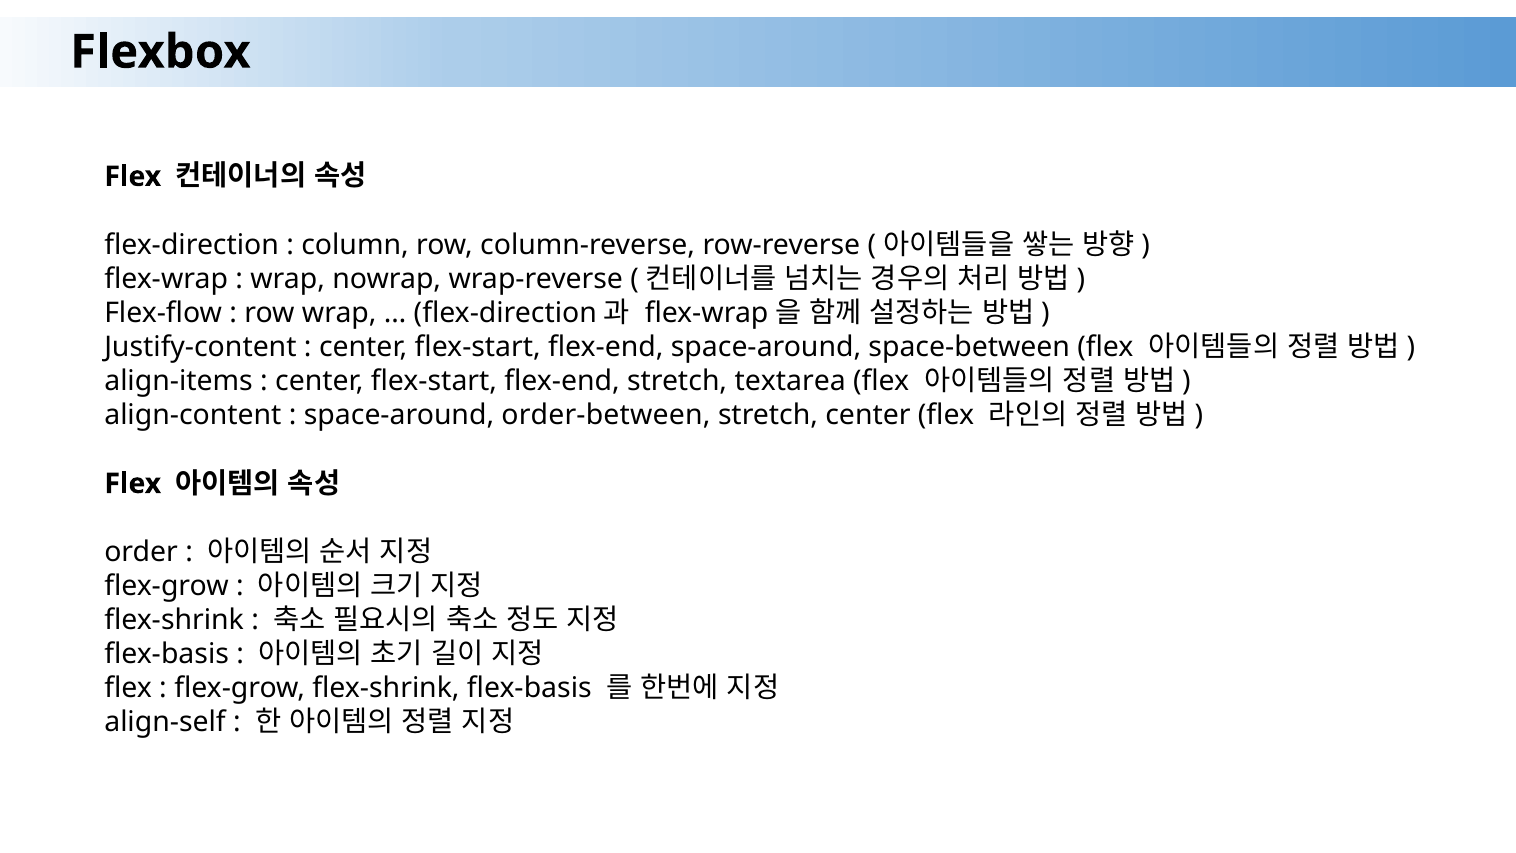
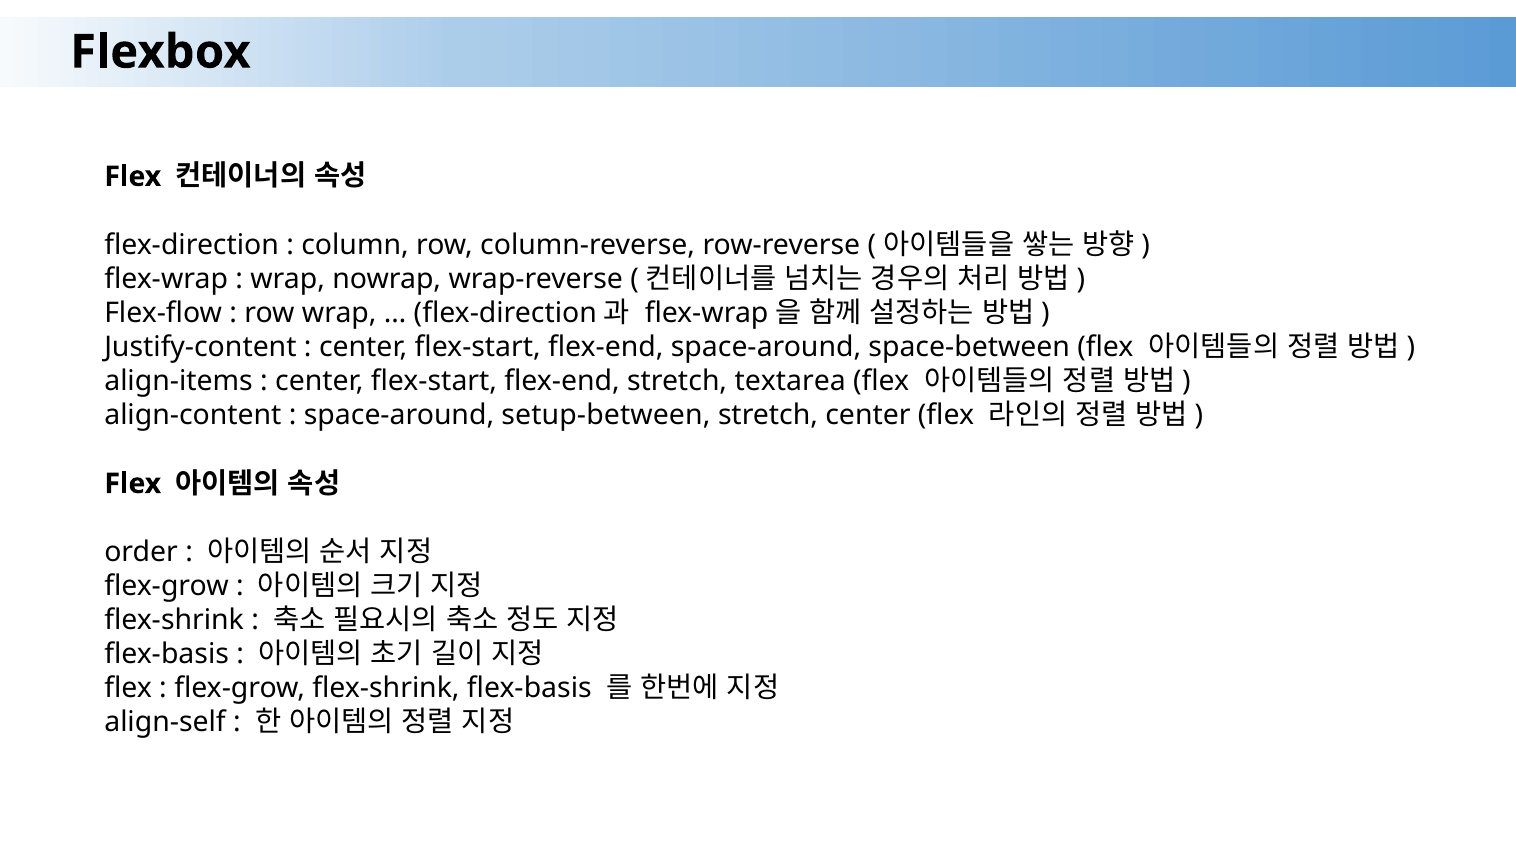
order-between: order-between -> setup-between (606, 415)
